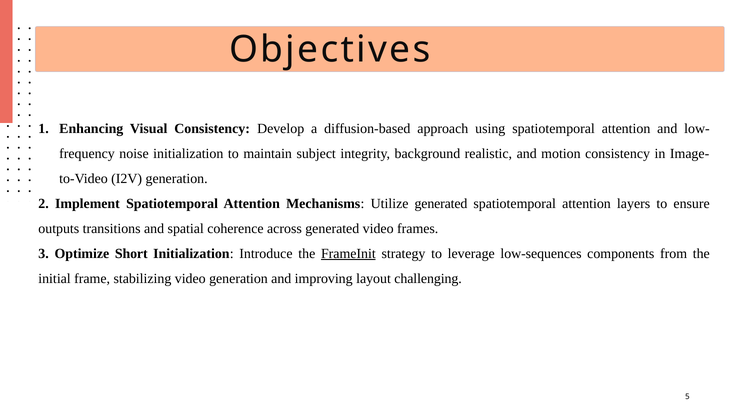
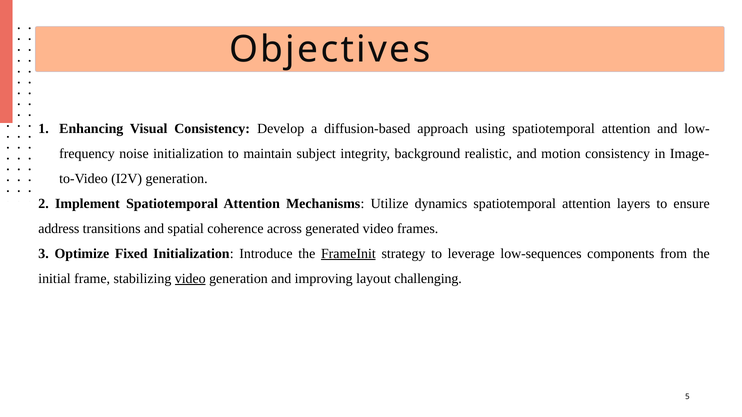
Utilize generated: generated -> dynamics (441, 204)
outputs: outputs -> address (59, 229)
Short: Short -> Fixed (131, 254)
video underline: none -> present (190, 279)
